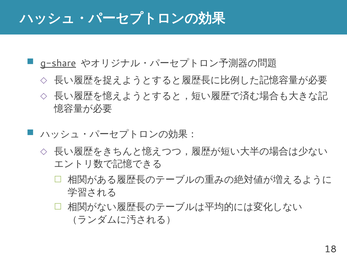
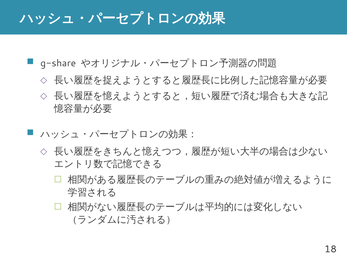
g-share underline: present -> none (58, 63)
